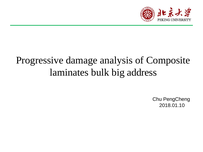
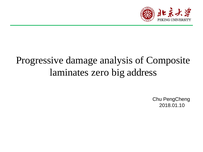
bulk: bulk -> zero (100, 73)
